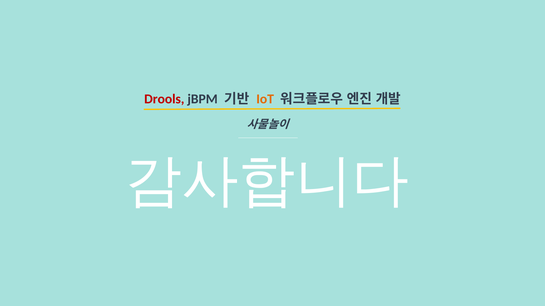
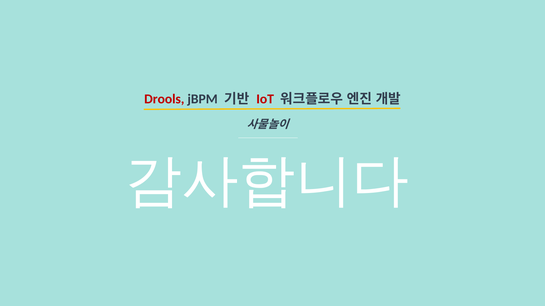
IoT colour: orange -> red (265, 99)
